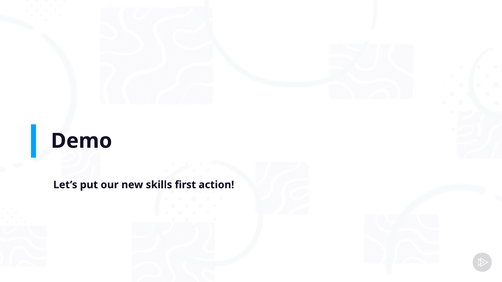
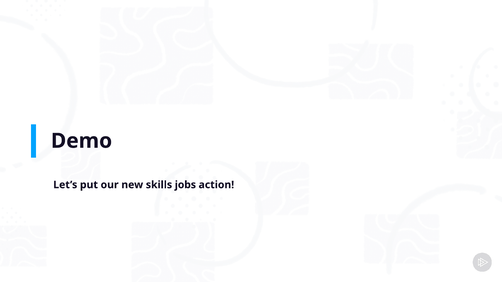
first: first -> jobs (185, 185)
